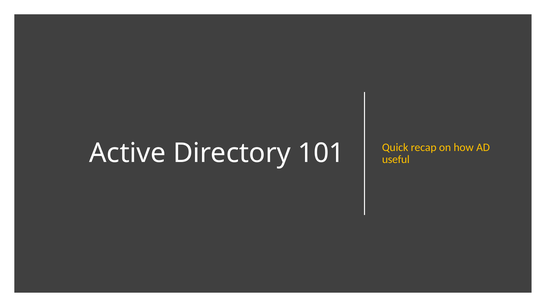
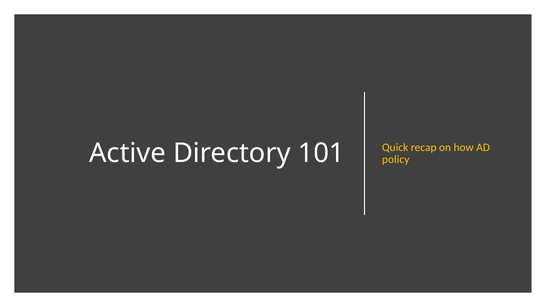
useful: useful -> policy (396, 160)
